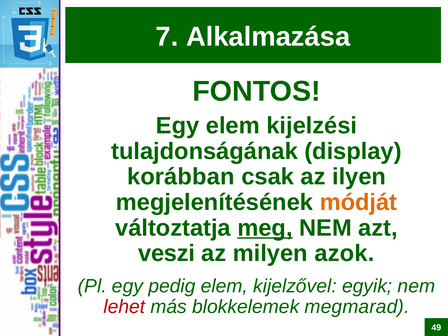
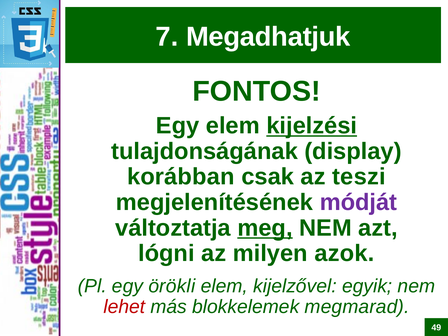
Alkalmazása: Alkalmazása -> Megadhatjuk (268, 37)
kijelzési underline: none -> present (312, 126)
ilyen: ilyen -> teszi (359, 177)
módját colour: orange -> purple (358, 202)
veszi: veszi -> lógni (166, 253)
pedig: pedig -> örökli (172, 286)
